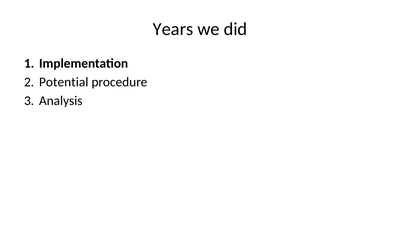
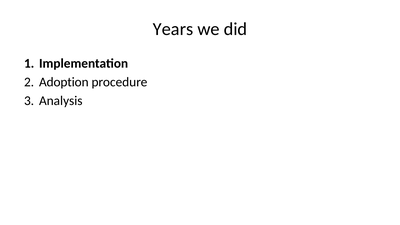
Potential: Potential -> Adoption (64, 82)
